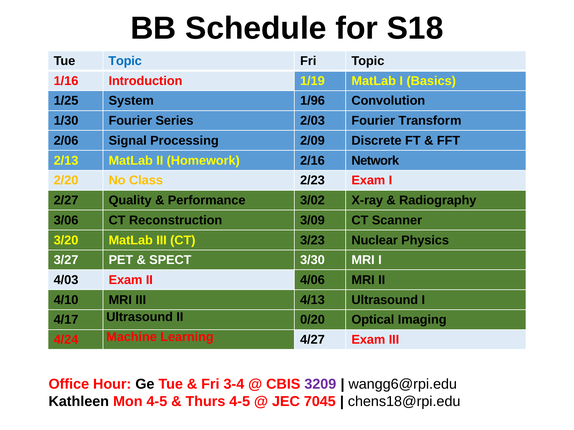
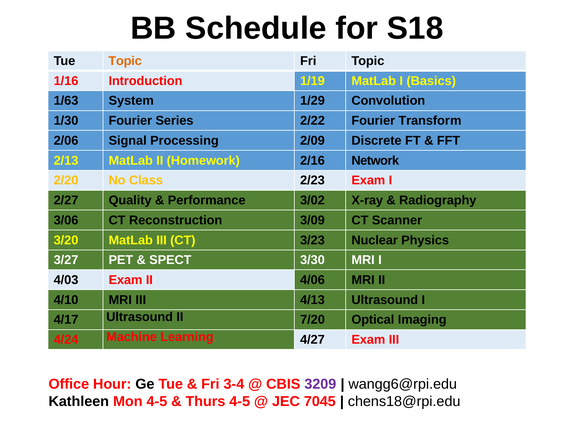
Topic colour: blue -> orange (125, 61)
1/25: 1/25 -> 1/63 (66, 101)
1/96: 1/96 -> 1/29 (312, 101)
2/03: 2/03 -> 2/22 (312, 121)
0/20: 0/20 -> 7/20 (312, 320)
